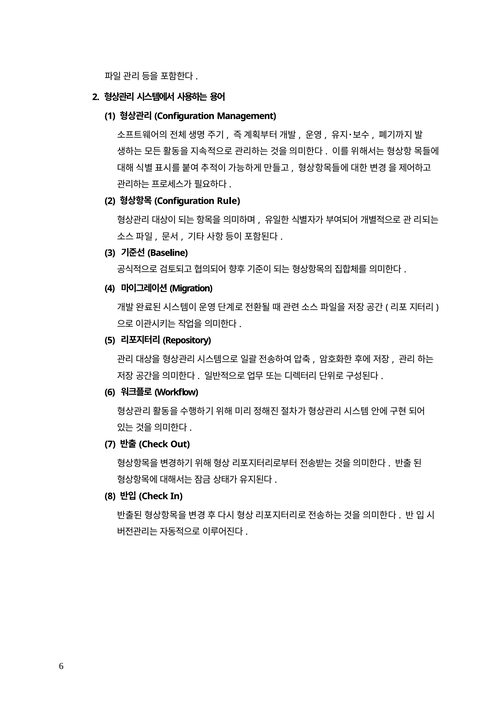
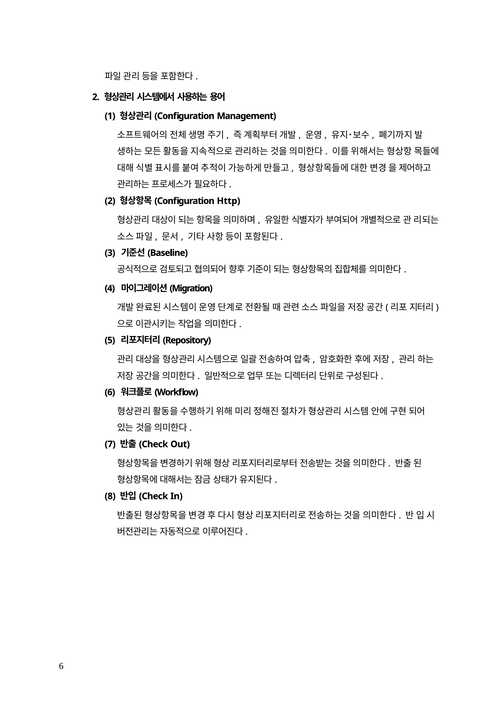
Rule: Rule -> Http (229, 201)
